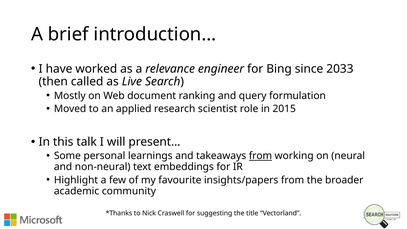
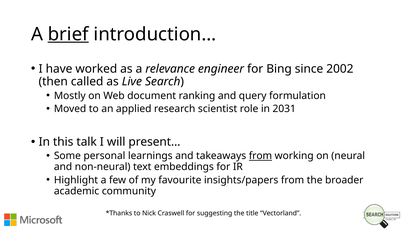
brief underline: none -> present (68, 34)
2033: 2033 -> 2002 (340, 69)
2015: 2015 -> 2031 (284, 109)
